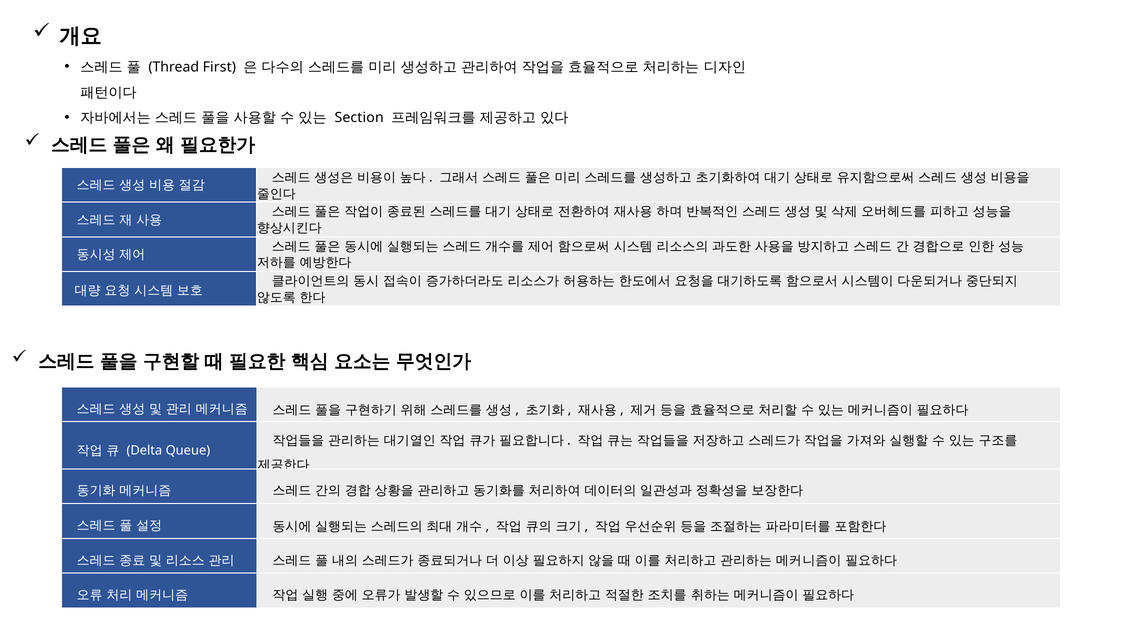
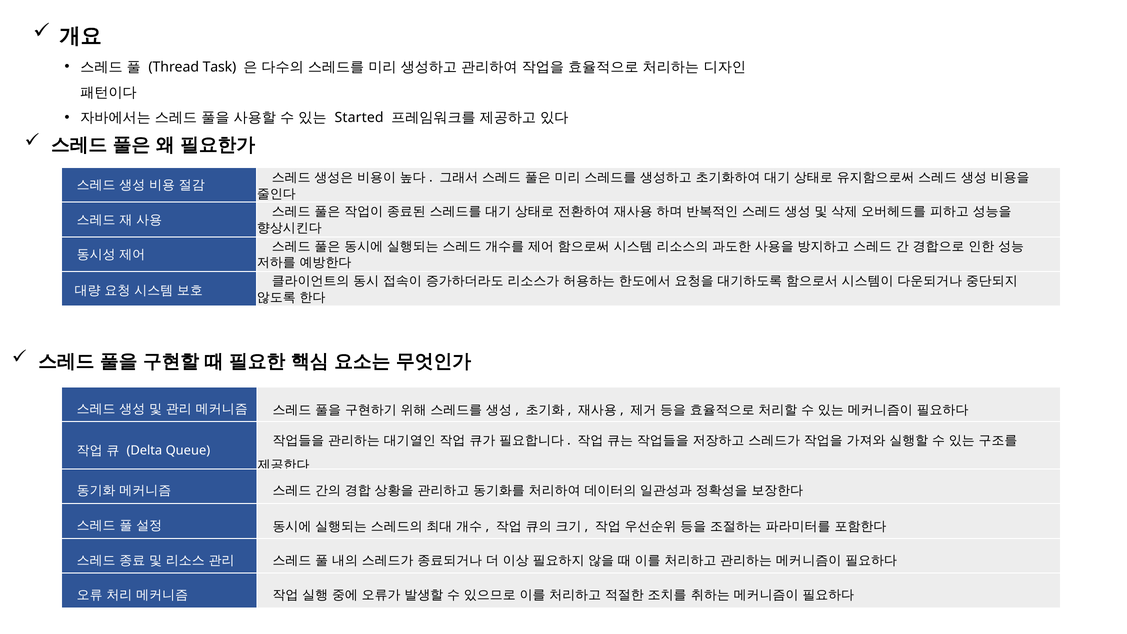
First: First -> Task (219, 67)
Section: Section -> Started (359, 118)
